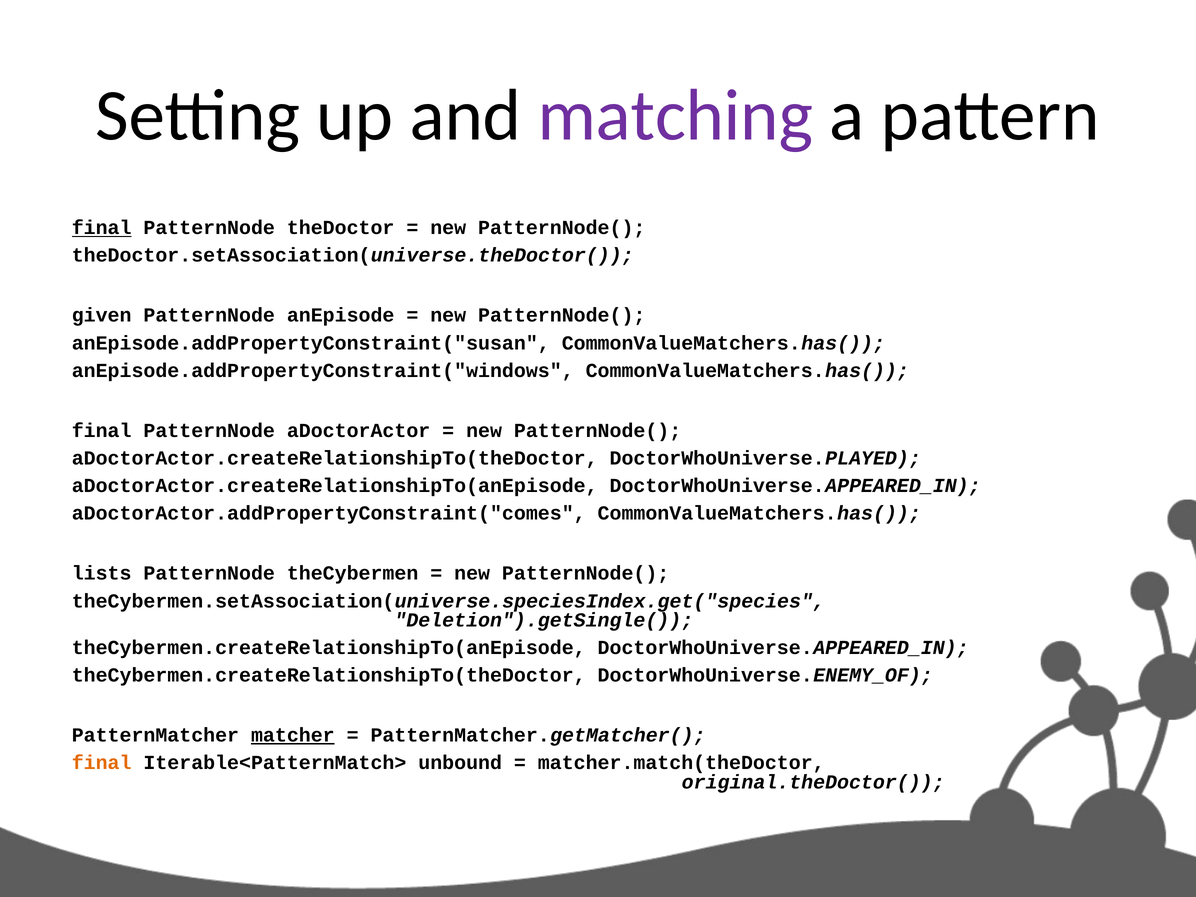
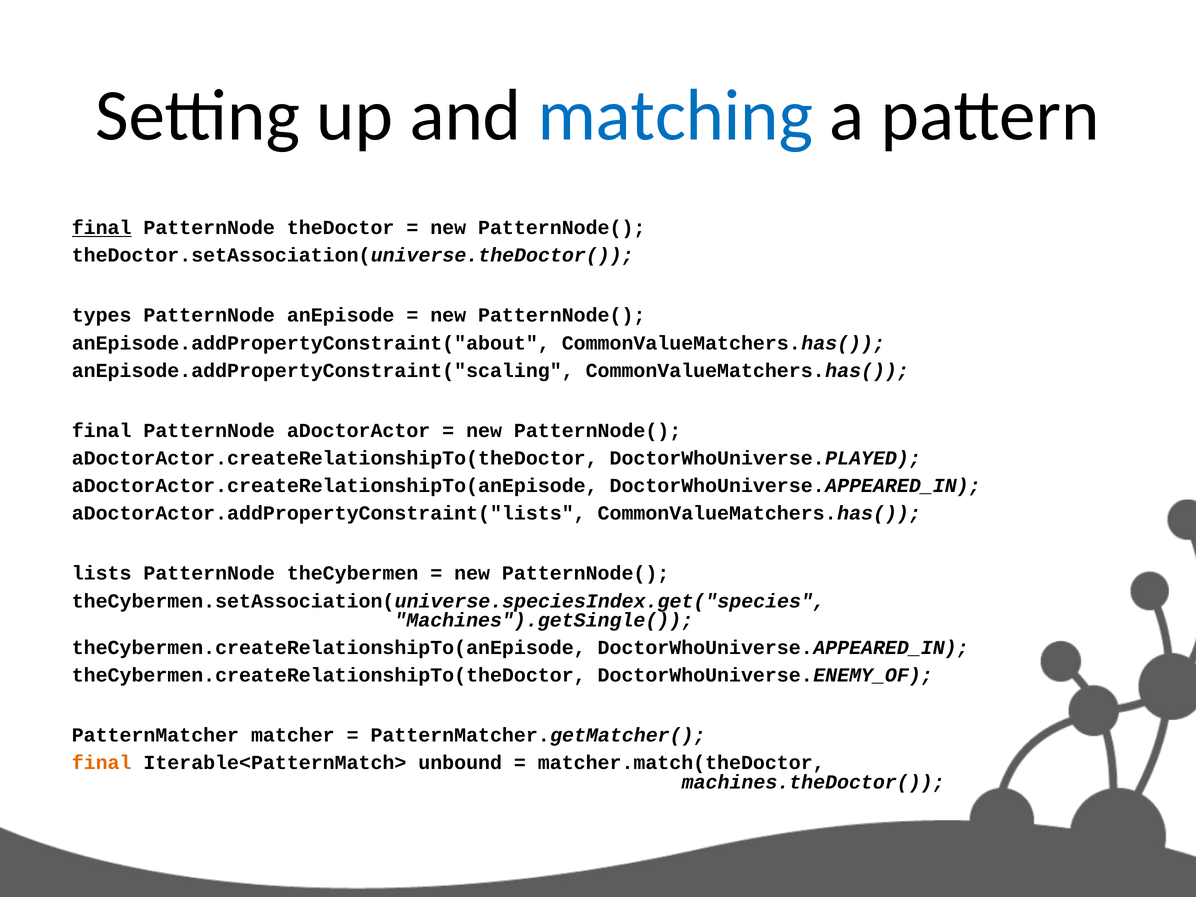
matching colour: purple -> blue (675, 116)
given: given -> types (102, 315)
anEpisode.addPropertyConstraint("susan: anEpisode.addPropertyConstraint("susan -> anEpisode.addPropertyConstraint("about (311, 343)
anEpisode.addPropertyConstraint("windows: anEpisode.addPropertyConstraint("windows -> anEpisode.addPropertyConstraint("scaling (323, 371)
aDoctorActor.addPropertyConstraint("comes: aDoctorActor.addPropertyConstraint("comes -> aDoctorActor.addPropertyConstraint("lists (329, 513)
Deletion").getSingle(: Deletion").getSingle( -> Machines").getSingle( (544, 620)
matcher underline: present -> none (293, 735)
original.theDoctor(: original.theDoctor( -> machines.theDoctor( (813, 782)
